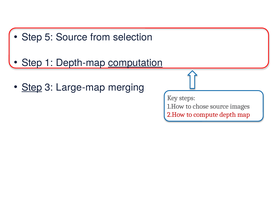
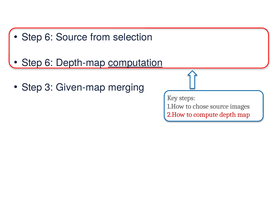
5: 5 -> 6 (49, 37)
1: 1 -> 6 (49, 63)
Step underline: present -> none (32, 88)
Large-map: Large-map -> Given-map (81, 88)
